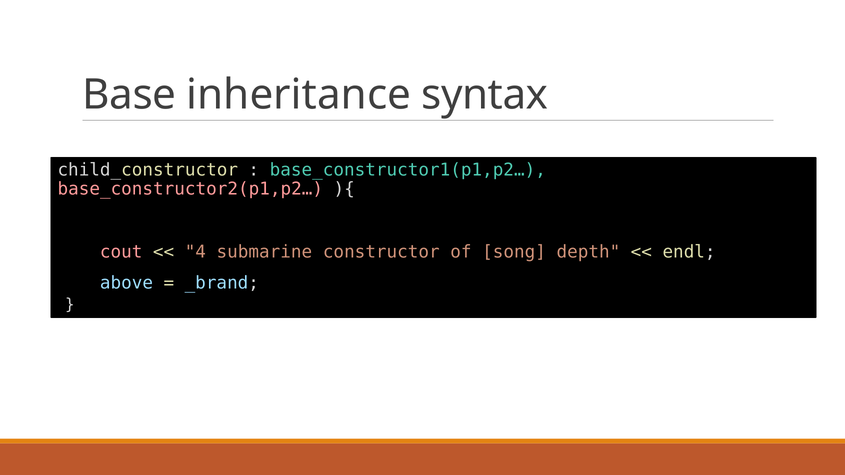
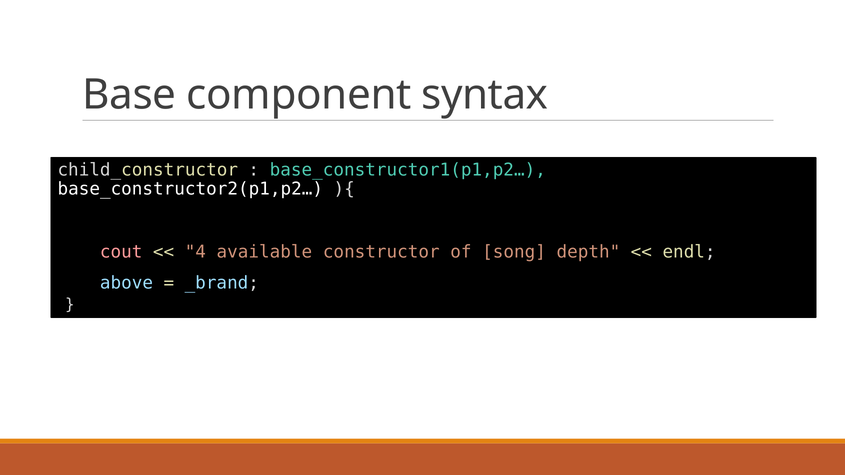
inheritance: inheritance -> component (299, 95)
base_constructor2(p1,p2… colour: pink -> white (190, 189)
submarine: submarine -> available (264, 252)
